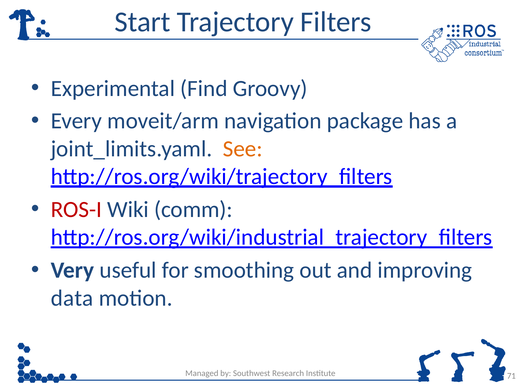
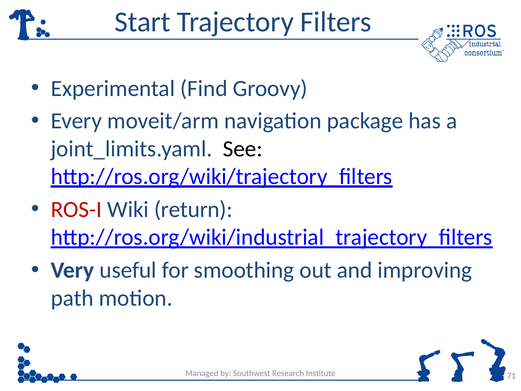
See colour: orange -> black (243, 149)
comm: comm -> return (193, 209)
data: data -> path (72, 298)
